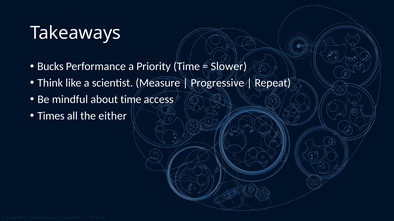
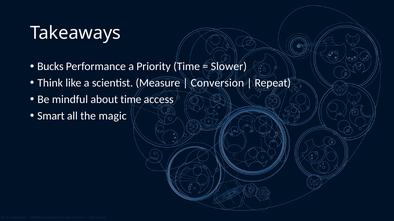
Progressive: Progressive -> Conversion (217, 83)
Times: Times -> Smart (51, 116)
either: either -> magic (113, 116)
